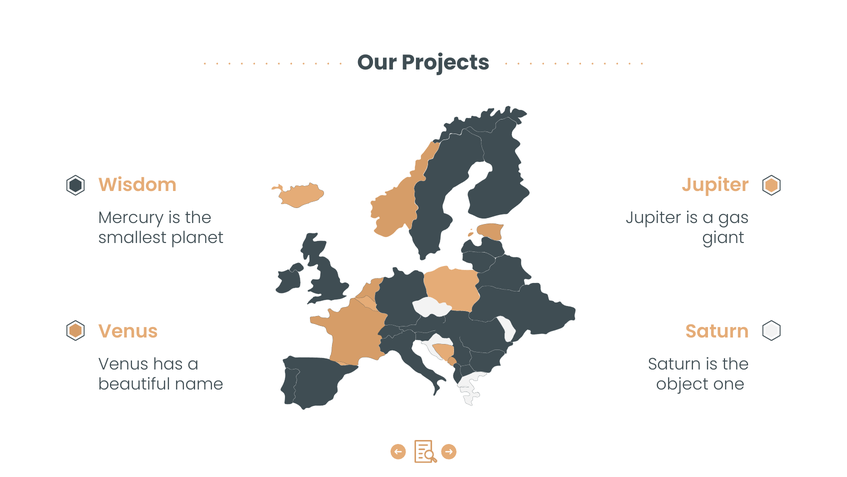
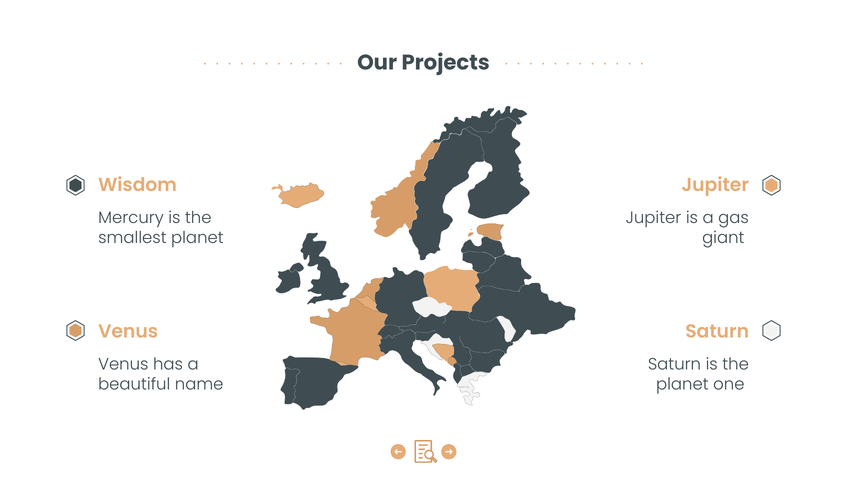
object: object -> planet (682, 384)
